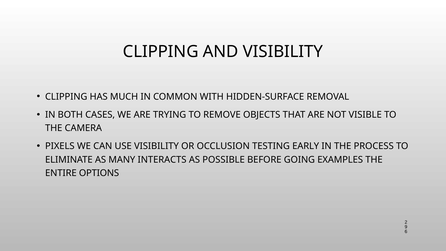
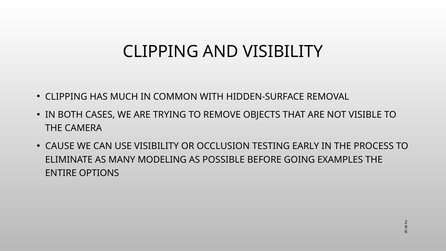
PIXELS: PIXELS -> CAUSE (60, 146)
INTERACTS: INTERACTS -> MODELING (162, 160)
